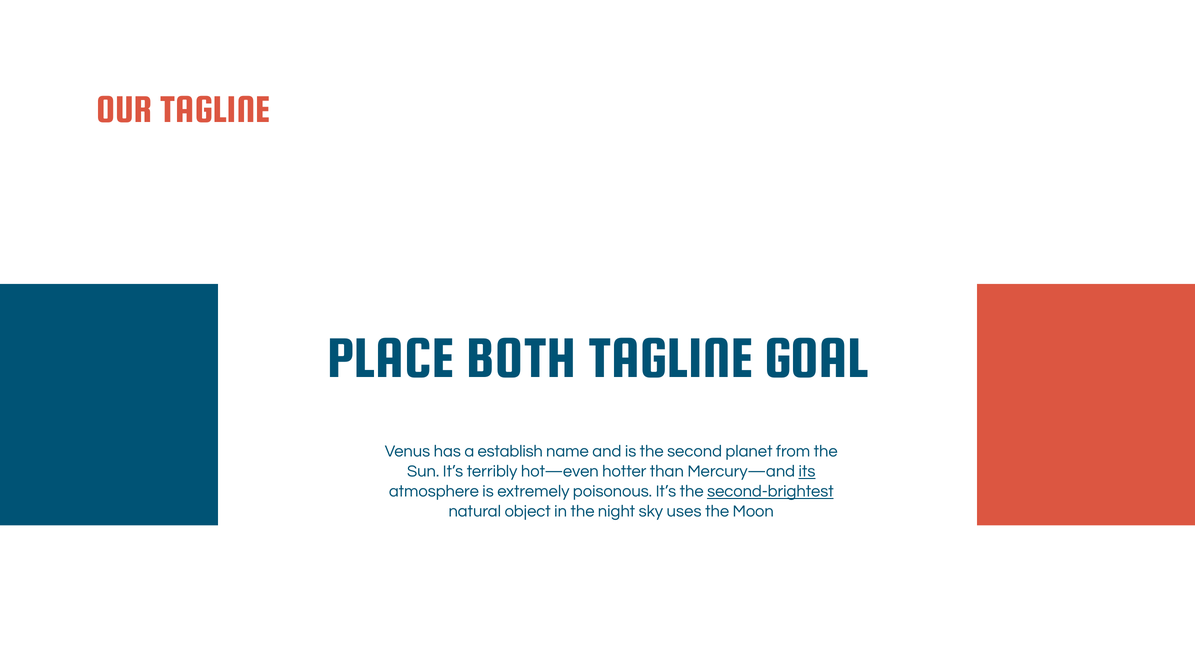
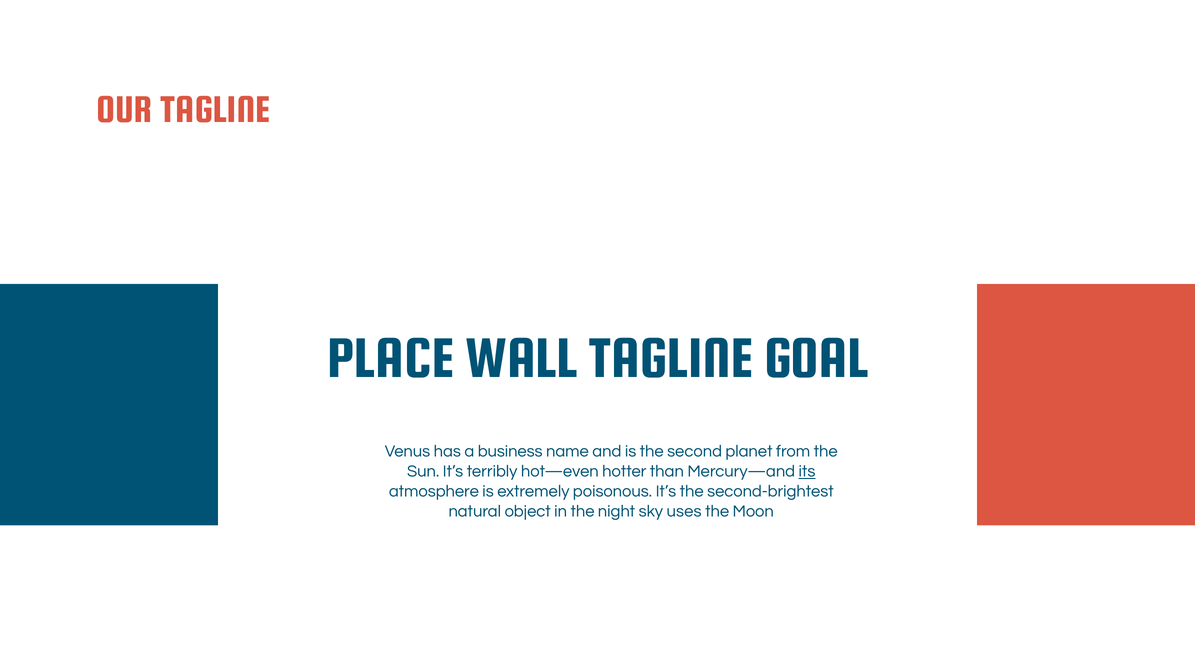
BOTH: BOTH -> WALL (522, 358)
establish: establish -> business (510, 452)
second-brightest underline: present -> none (770, 492)
